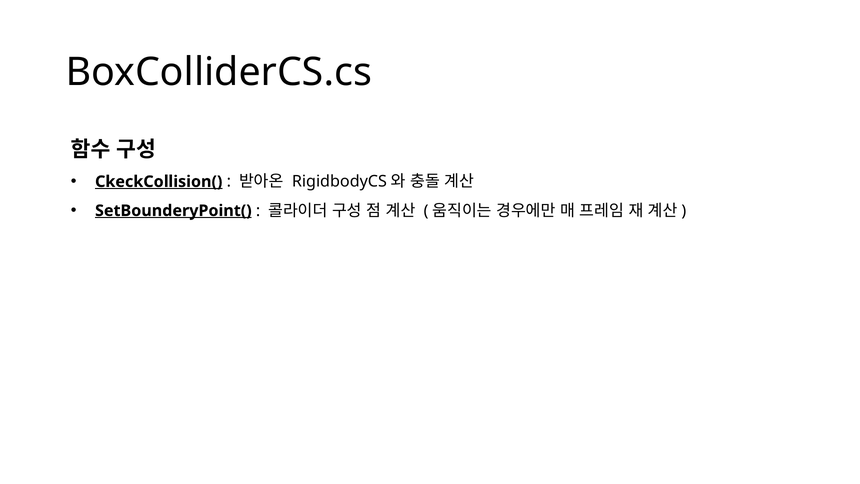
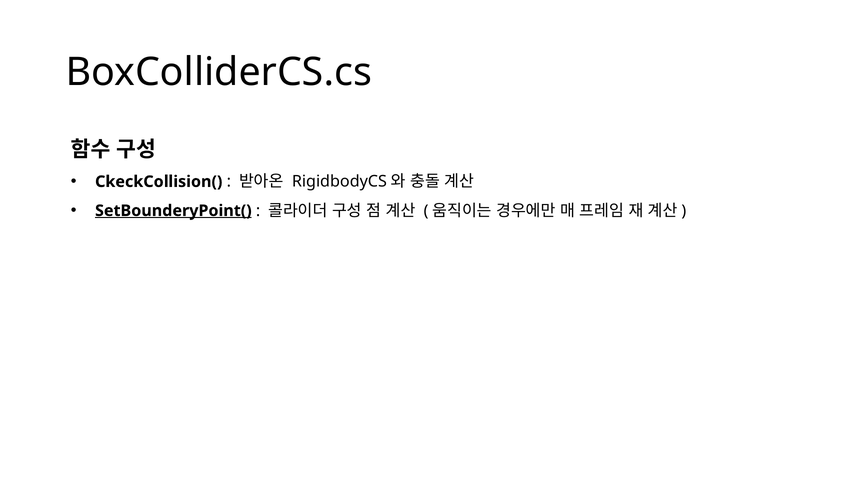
CkeckCollision( underline: present -> none (159, 182)
